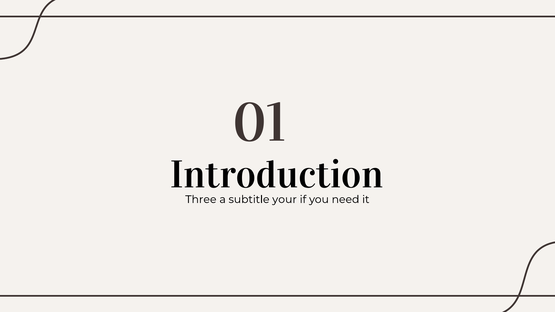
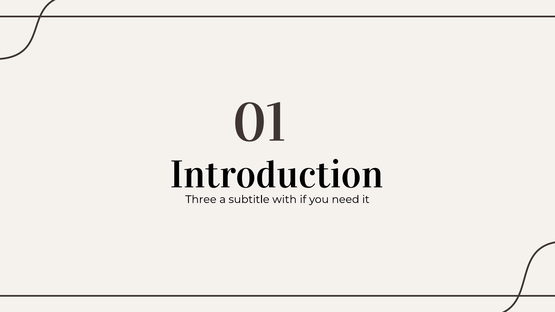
your: your -> with (285, 200)
